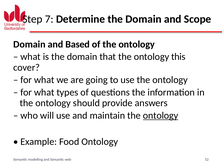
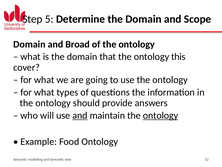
7: 7 -> 5 (49, 19)
Based: Based -> Broad (78, 44)
and underline: none -> present (80, 115)
